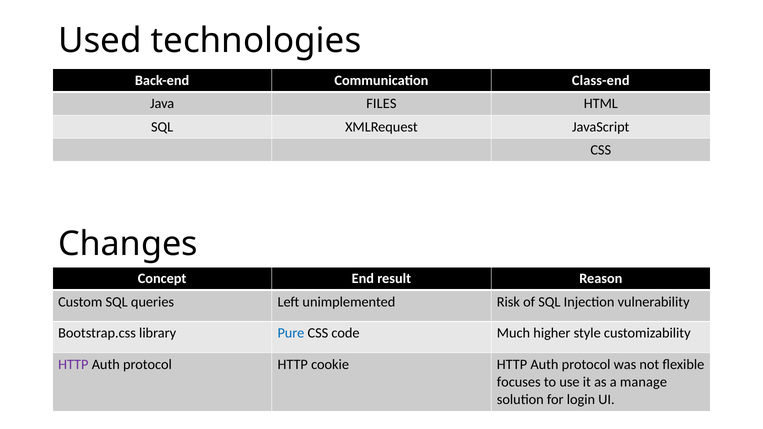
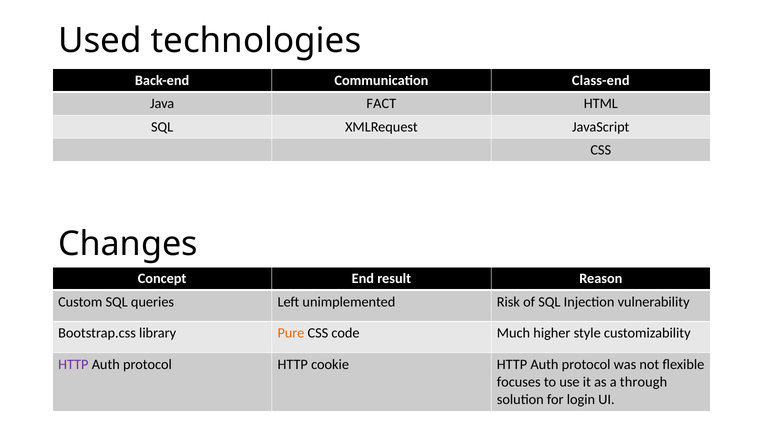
FILES: FILES -> FACT (381, 104)
Pure colour: blue -> orange (291, 333)
manage: manage -> through (644, 382)
